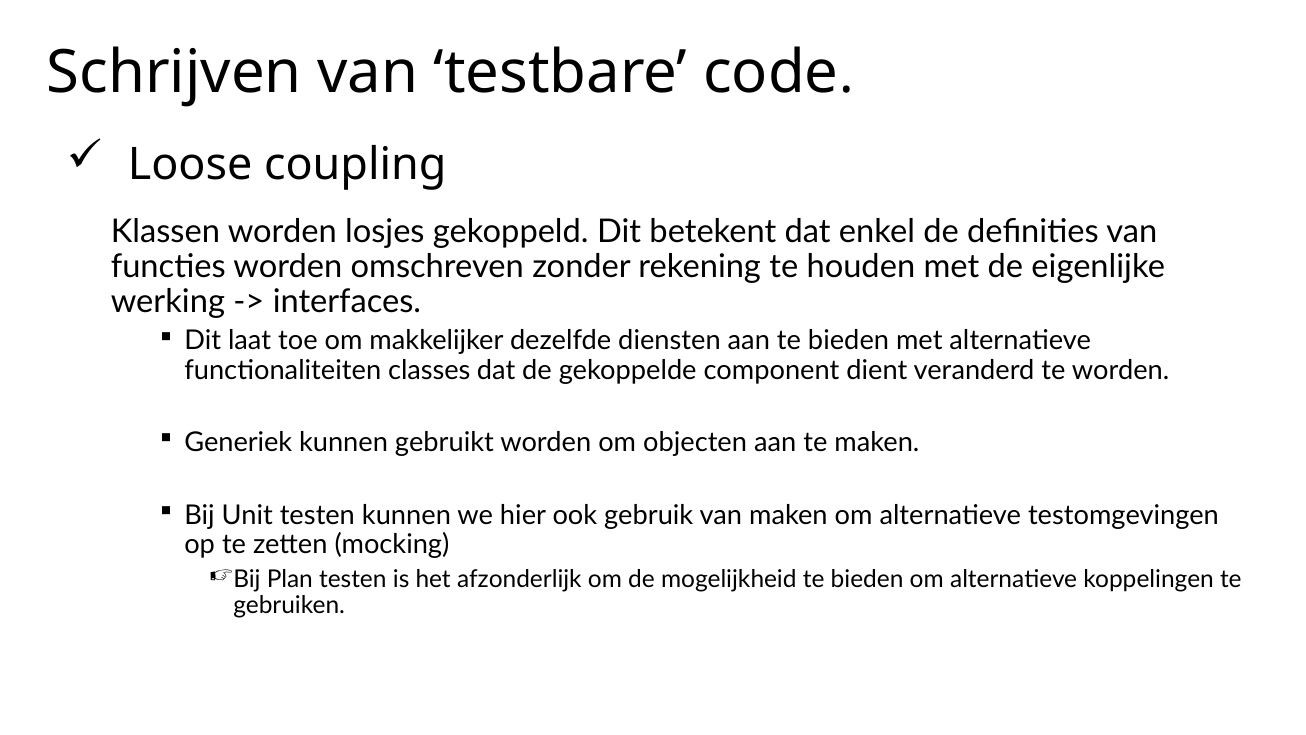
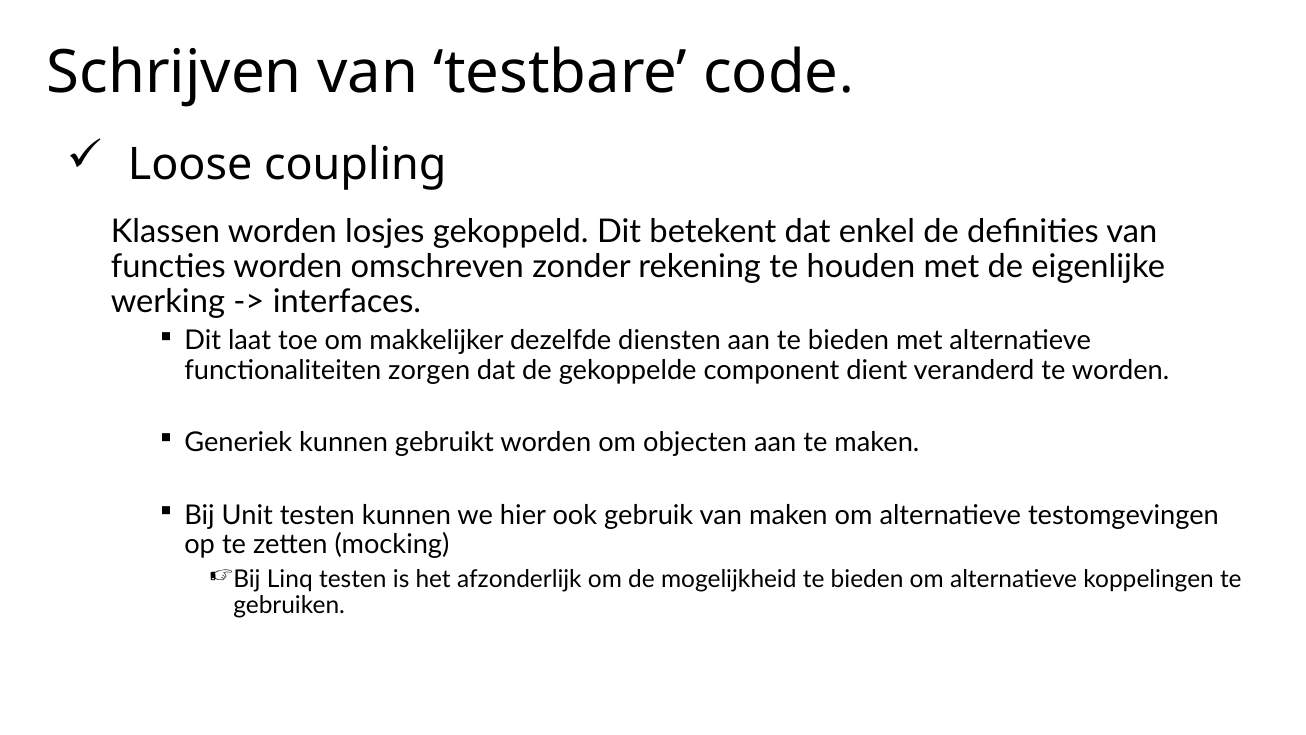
classes: classes -> zorgen (429, 370)
Plan: Plan -> Linq (290, 579)
